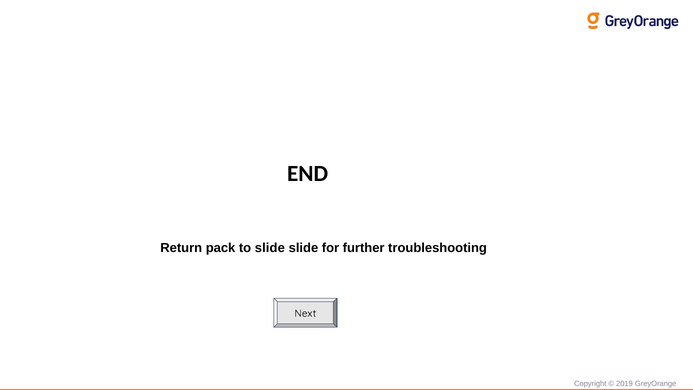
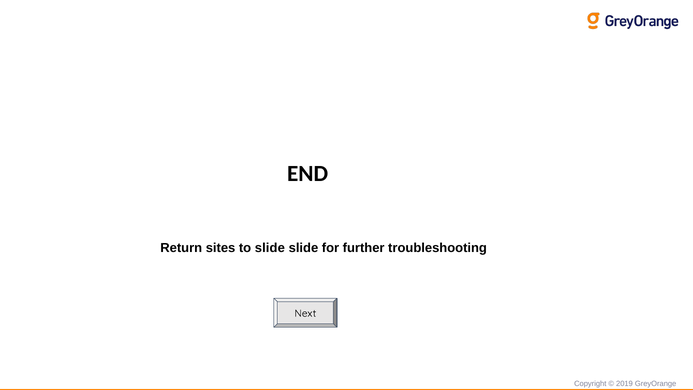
pack: pack -> sites (221, 248)
